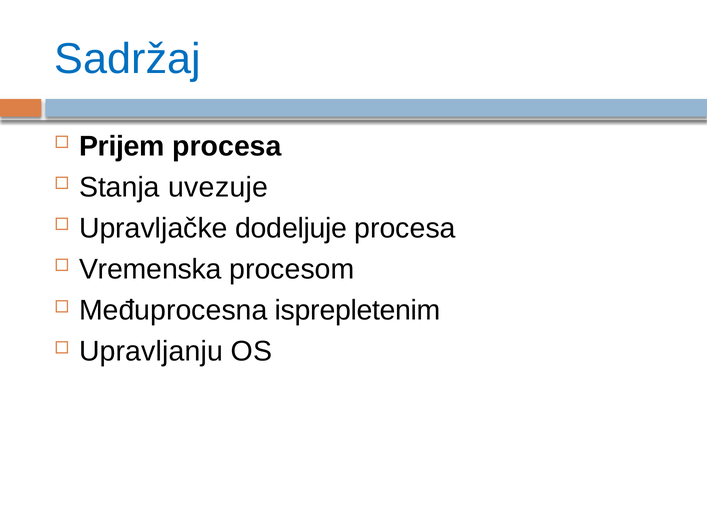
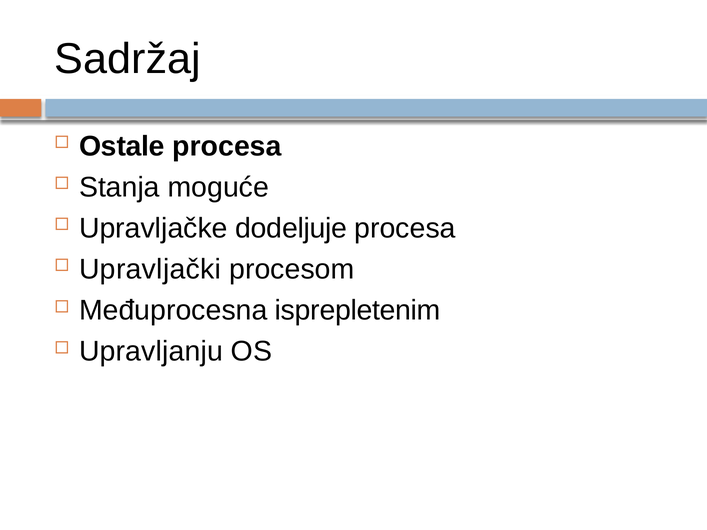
Sadržaj colour: blue -> black (128, 59)
Prijem: Prijem -> Ostale (122, 146)
uvezuje: uvezuje -> moguće (218, 187)
Vremenska: Vremenska -> Upravljački (150, 270)
